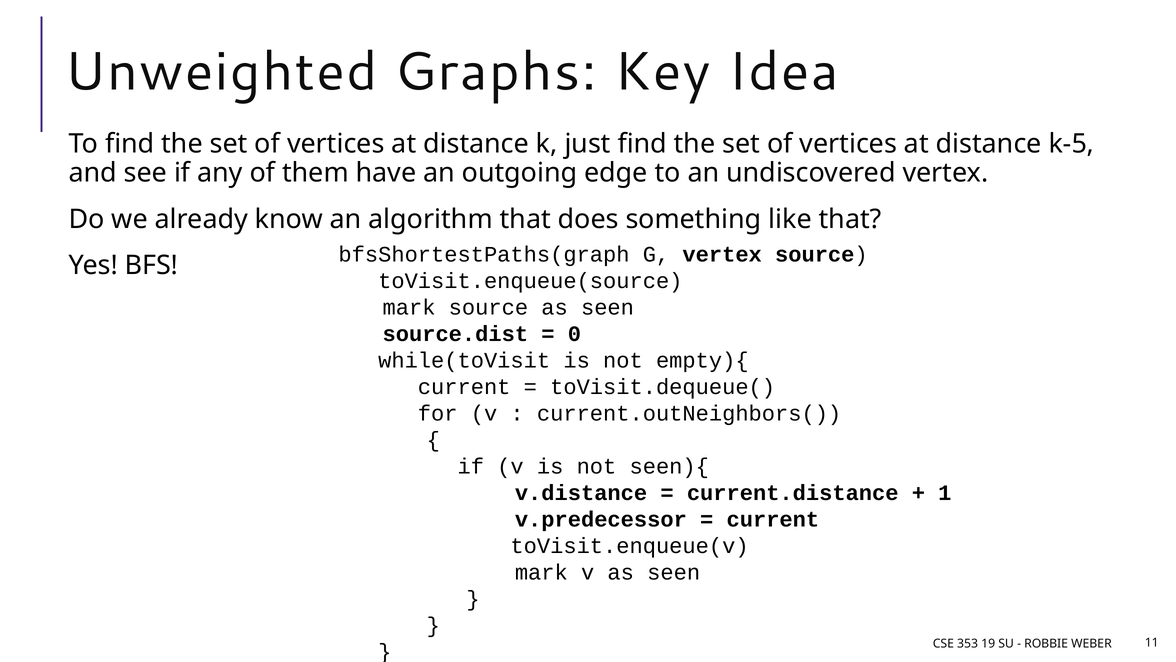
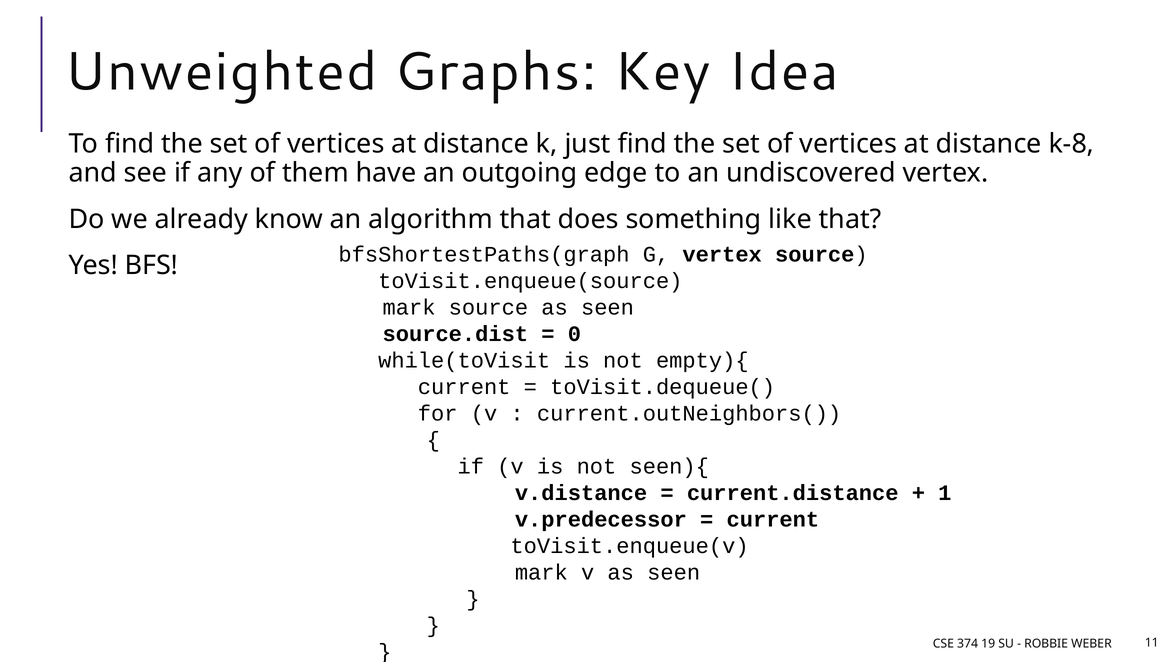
k-5: k-5 -> k-8 (1071, 144)
353: 353 -> 374 (968, 643)
